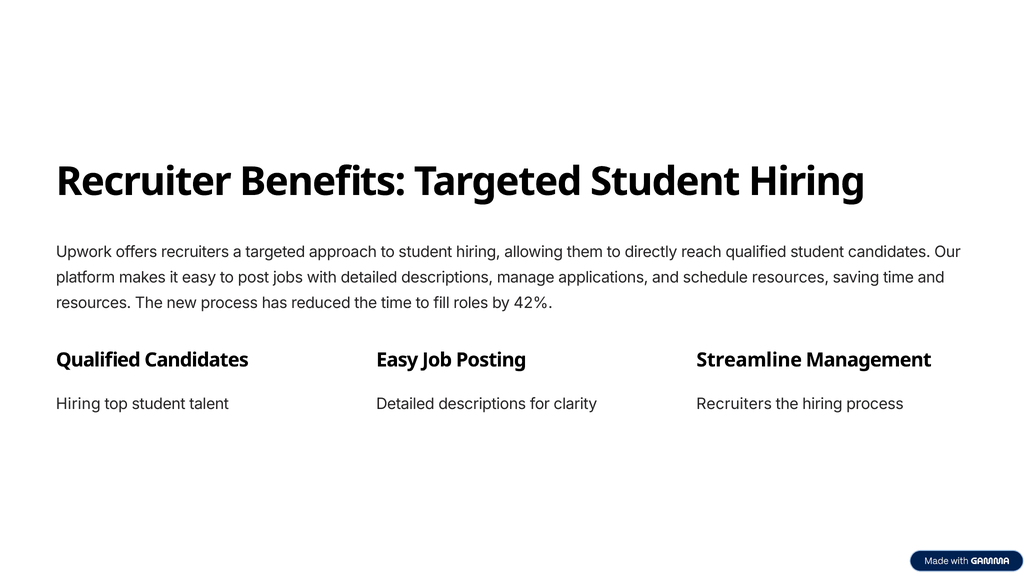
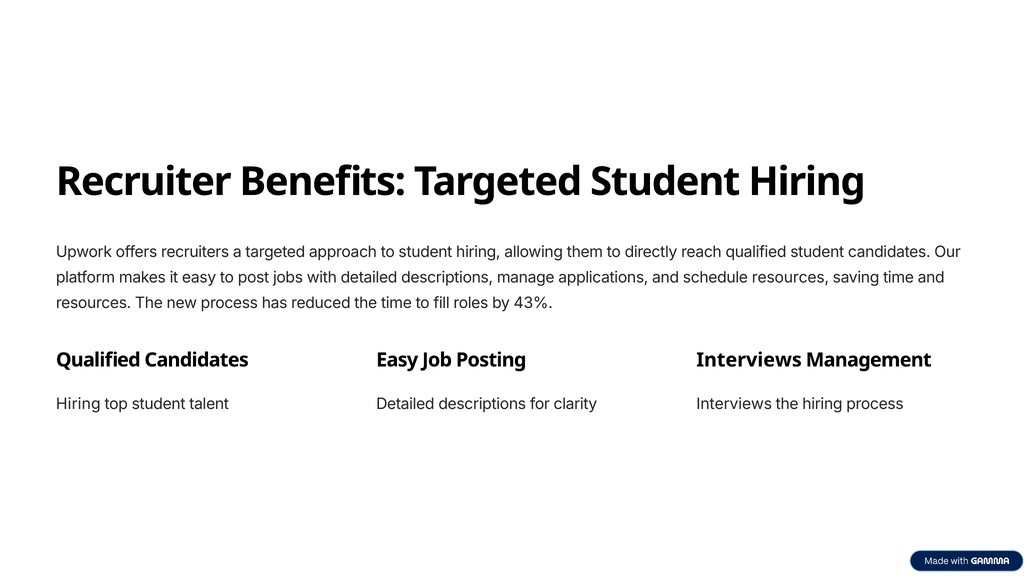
42%: 42% -> 43% (533, 304)
Streamline: Streamline -> Interviews (749, 360)
Recruiters: Recruiters -> Interviews (734, 404)
